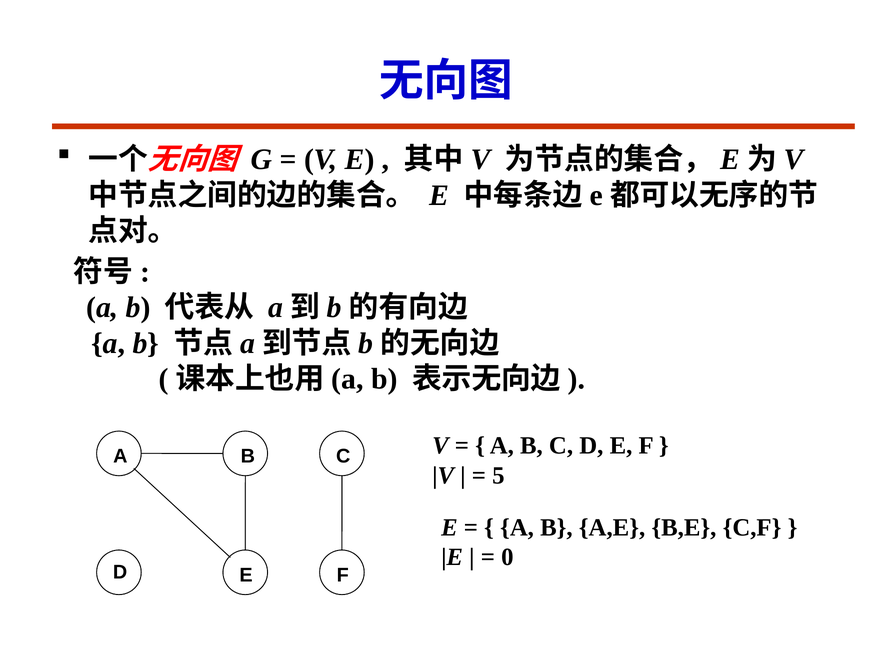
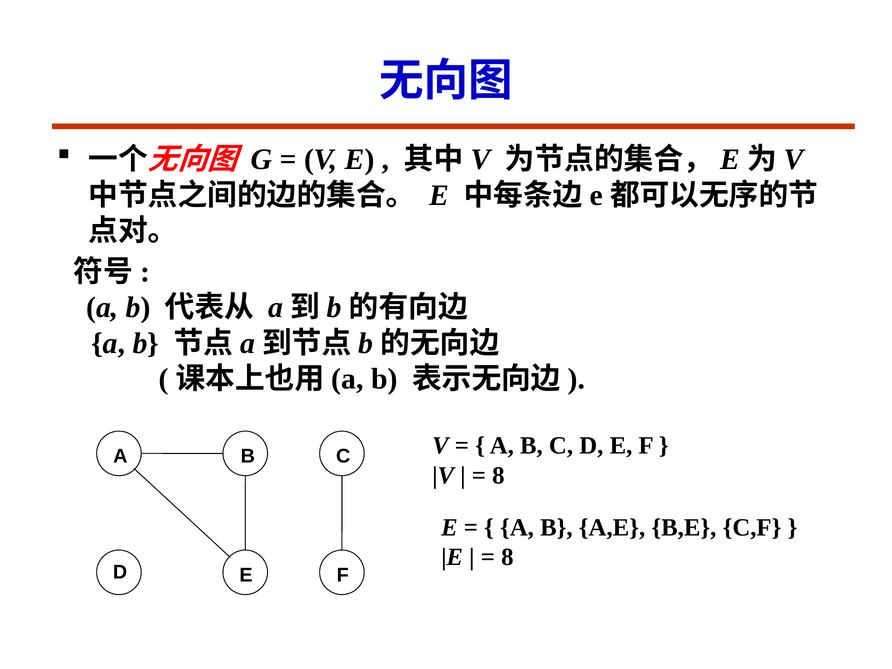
5: 5 -> 8 (498, 476)
0: 0 -> 8 (507, 557)
